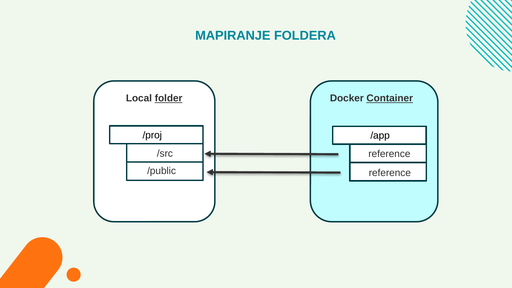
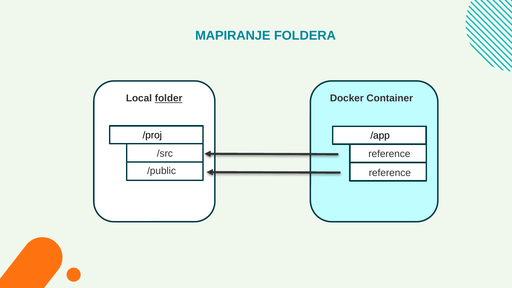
Container underline: present -> none (390, 98)
